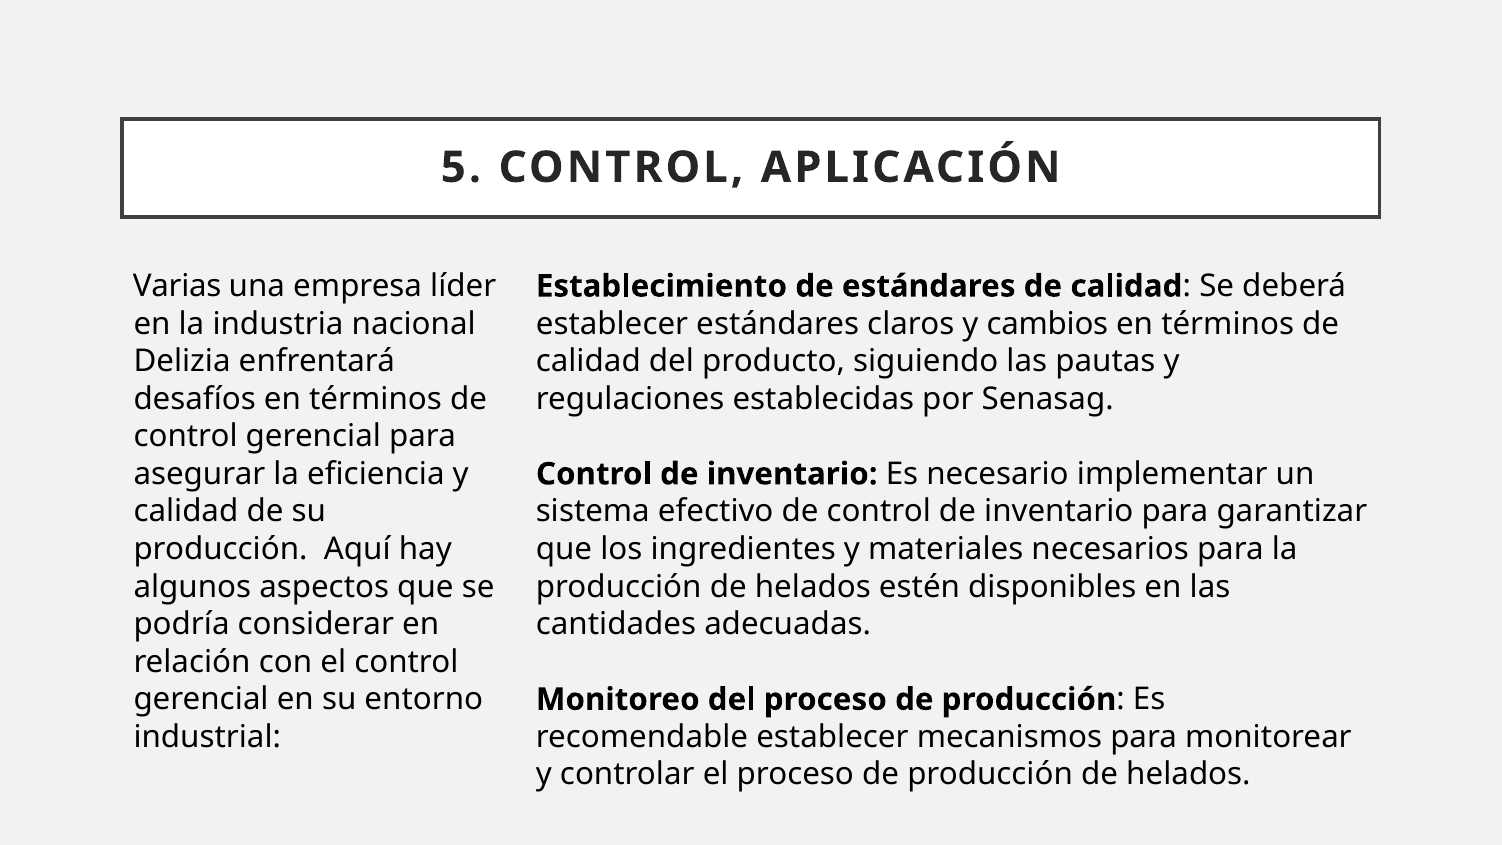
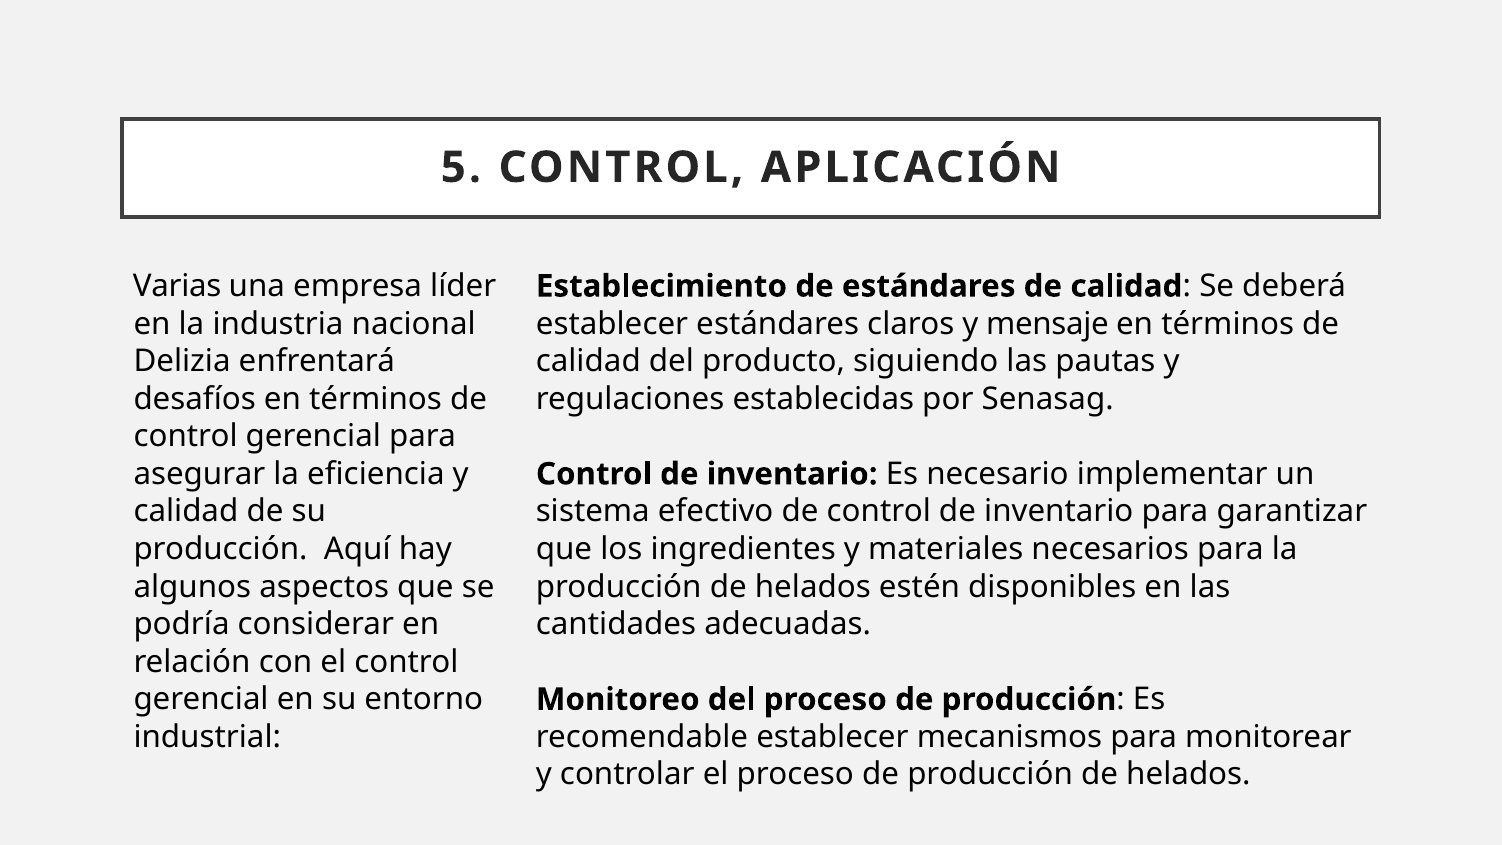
cambios: cambios -> mensaje (1047, 324)
